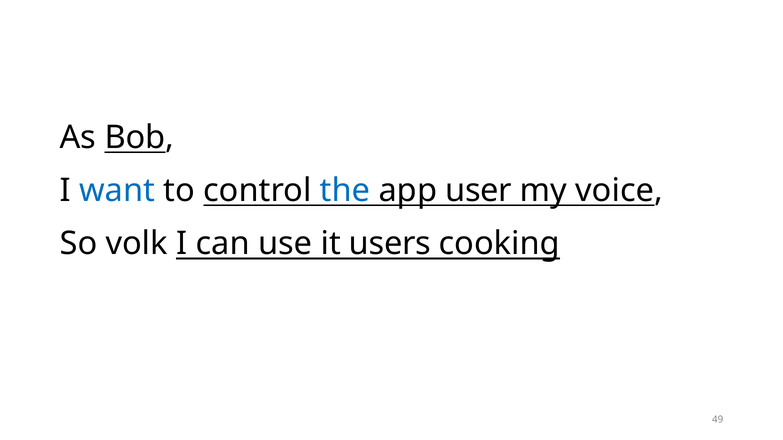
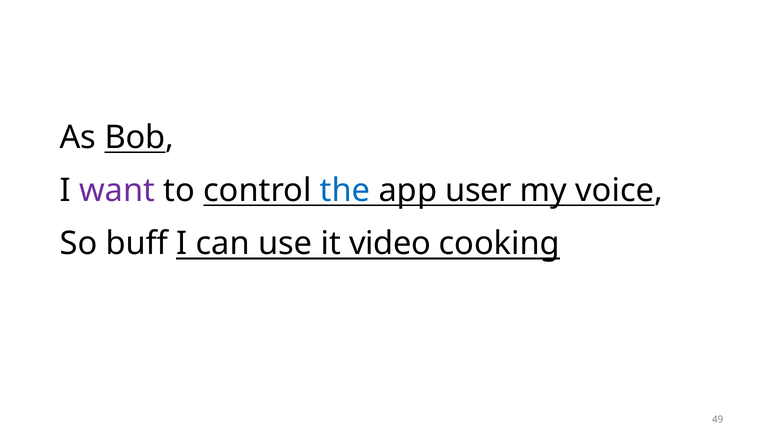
want colour: blue -> purple (117, 191)
volk: volk -> buff (137, 244)
users: users -> video (390, 244)
